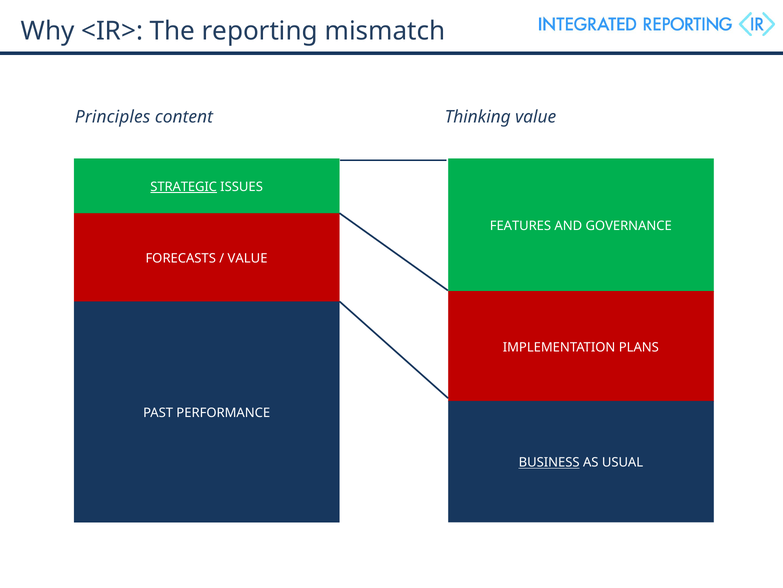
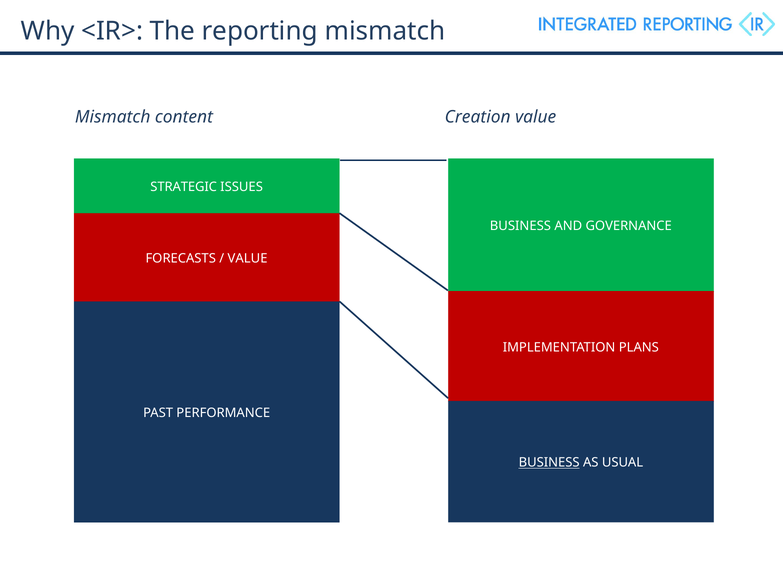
Principles: Principles -> Mismatch (113, 117)
Thinking: Thinking -> Creation (478, 117)
STRATEGIC underline: present -> none (184, 187)
FEATURES: FEATURES -> BUSINESS (520, 226)
